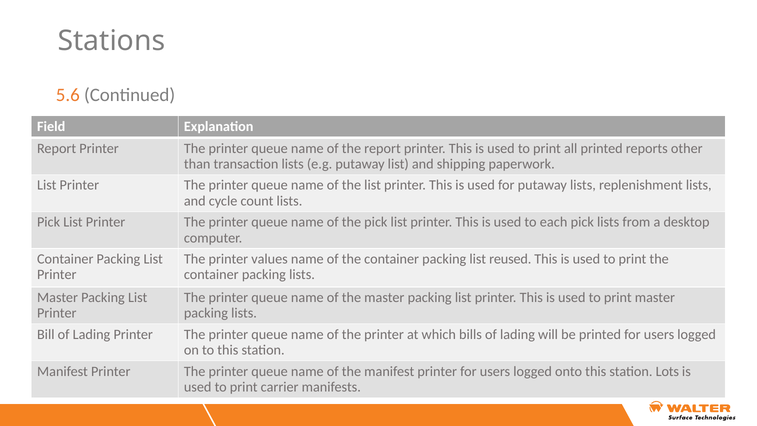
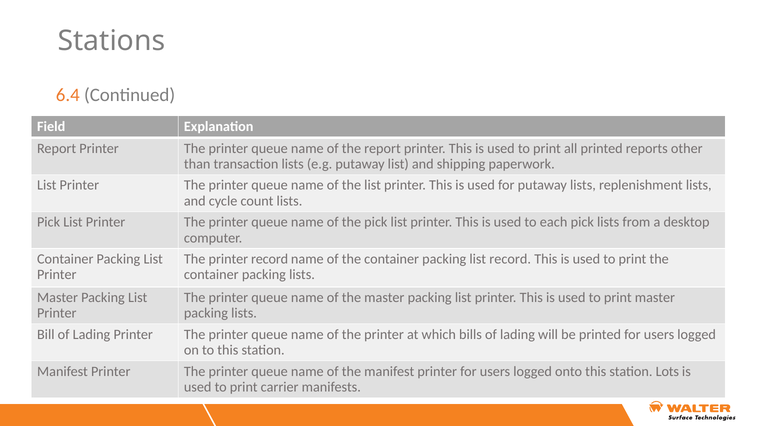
5.6: 5.6 -> 6.4 (68, 95)
printer values: values -> record (270, 259)
list reused: reused -> record (510, 259)
